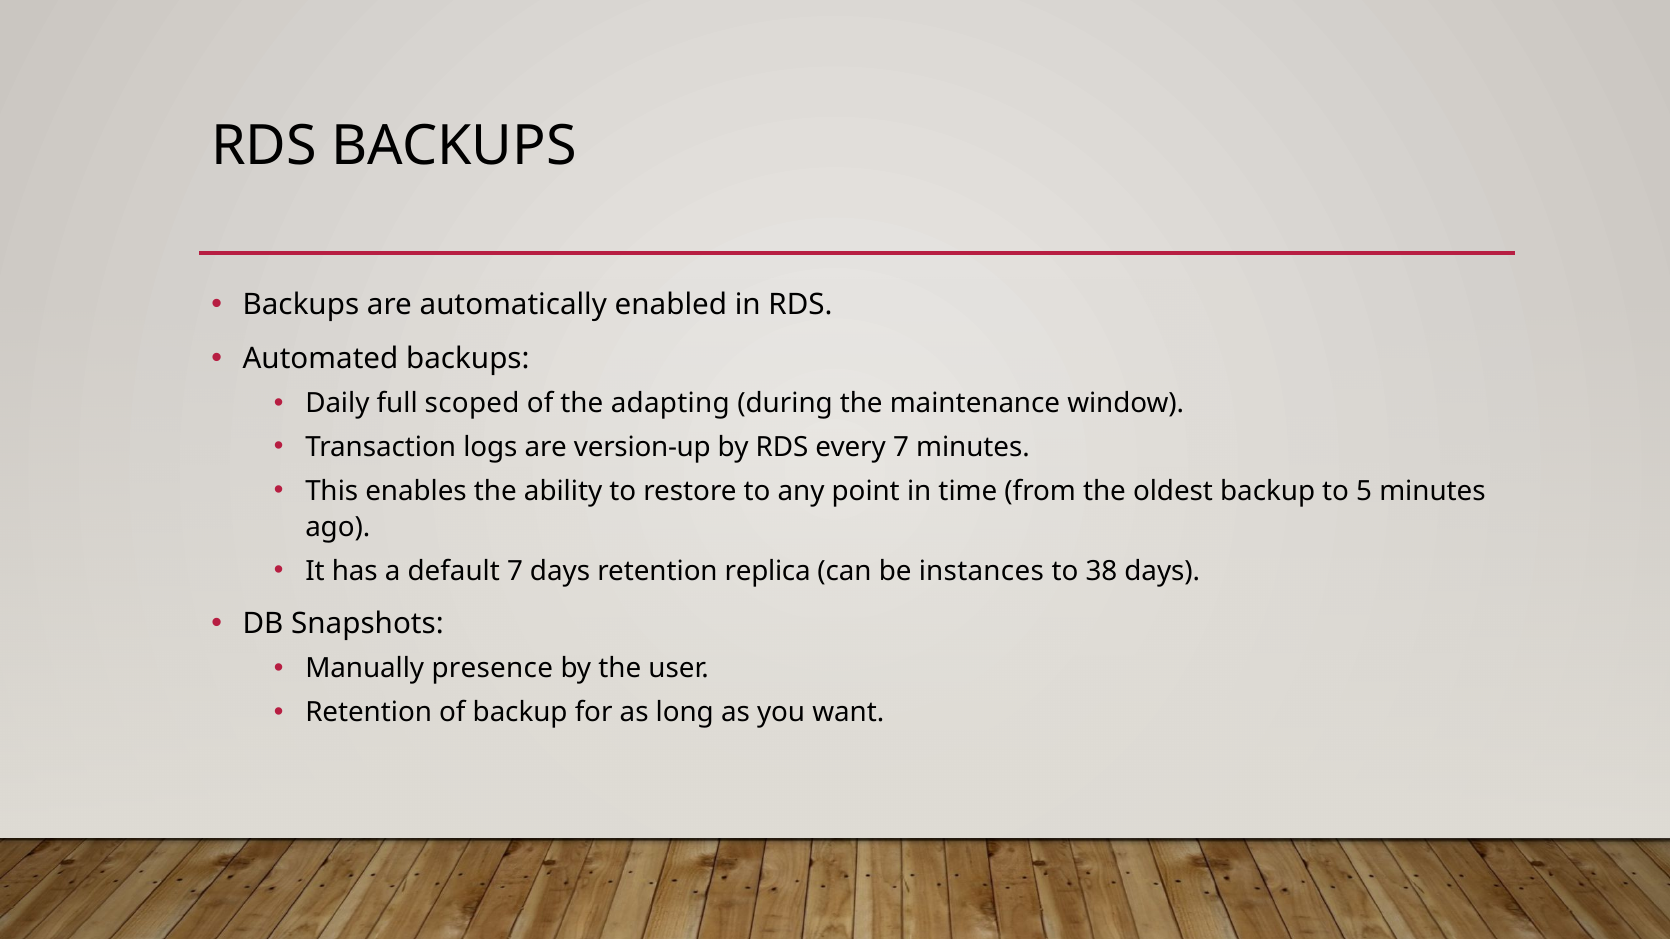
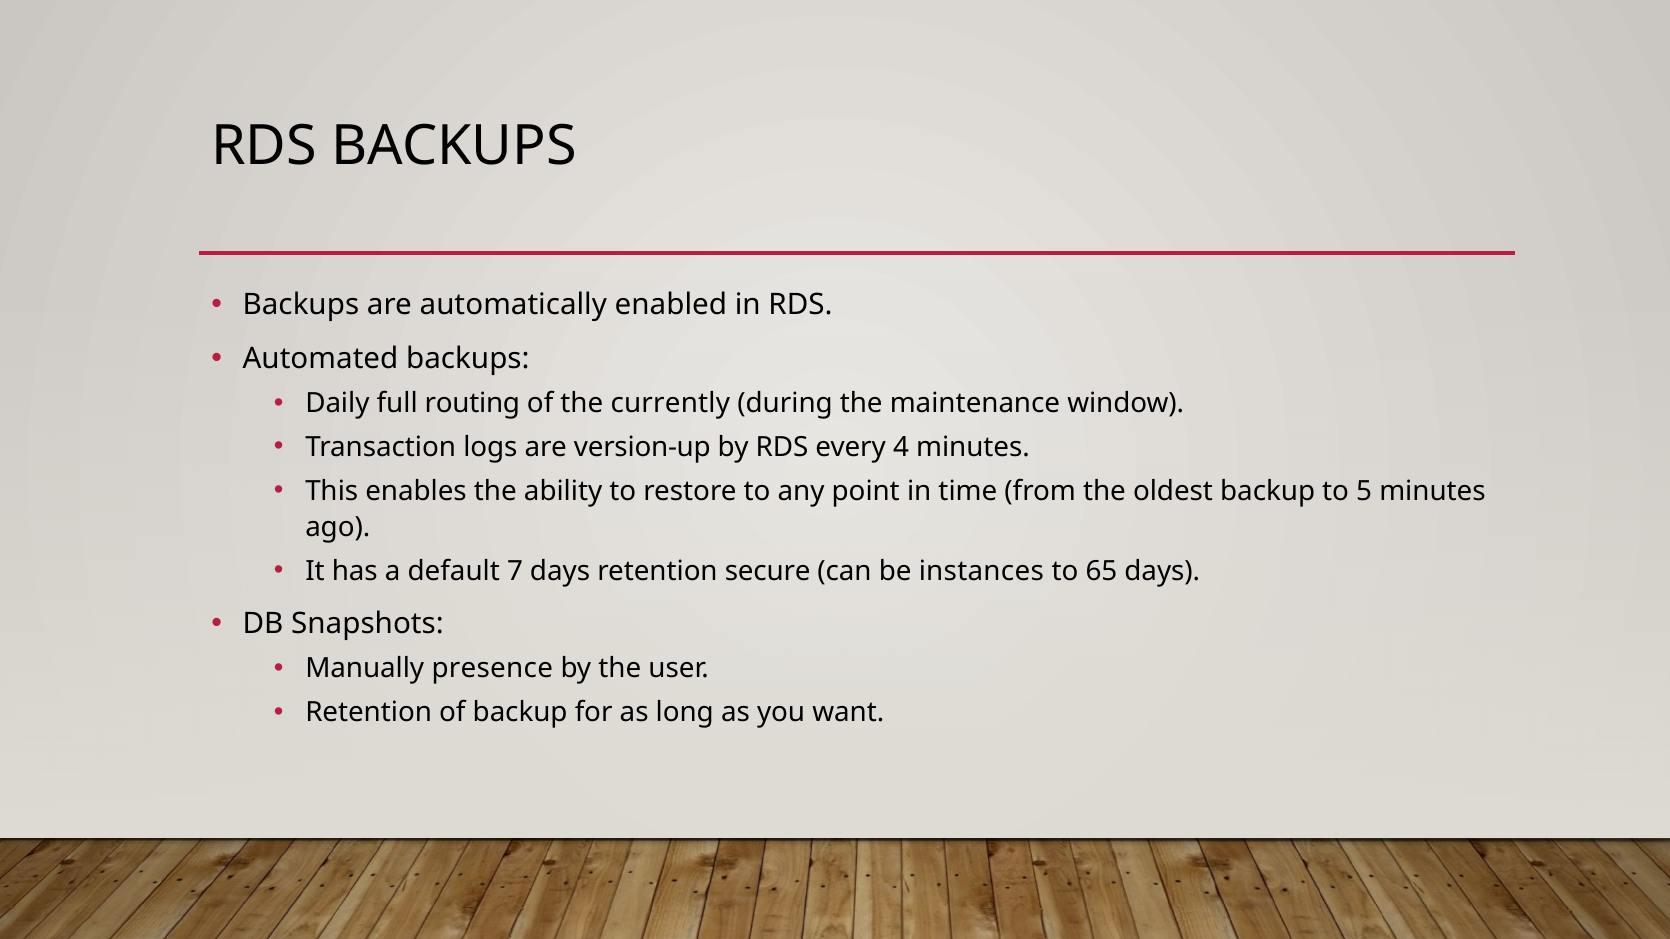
scoped: scoped -> routing (472, 404)
adapting: adapting -> currently (670, 404)
every 7: 7 -> 4 (901, 448)
replica: replica -> secure (768, 571)
38: 38 -> 65 (1101, 571)
